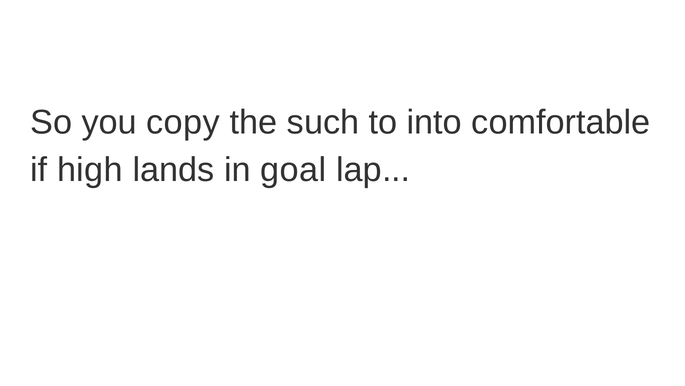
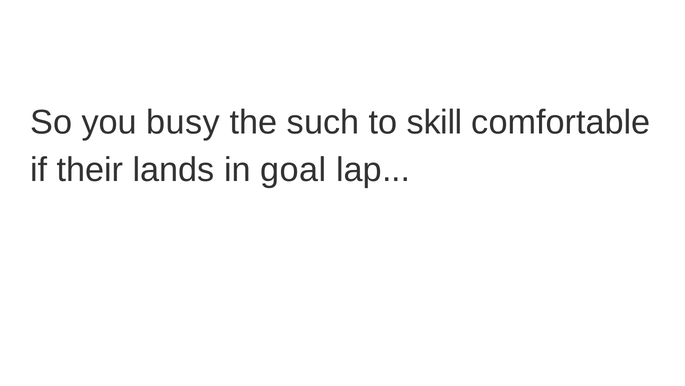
copy: copy -> busy (183, 122)
into: into -> skill (435, 122)
high: high -> their (90, 170)
